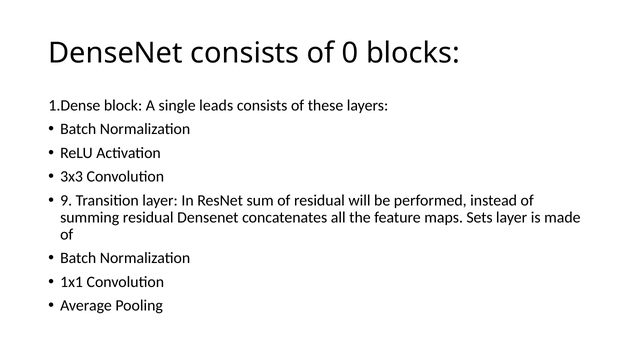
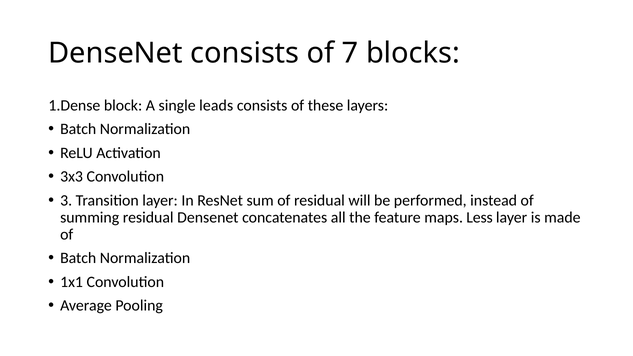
0: 0 -> 7 (350, 53)
9: 9 -> 3 (66, 200)
Sets: Sets -> Less (480, 217)
